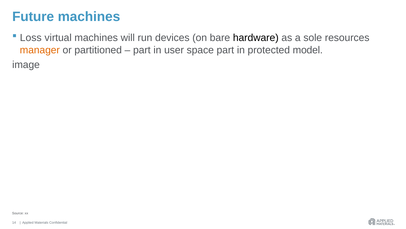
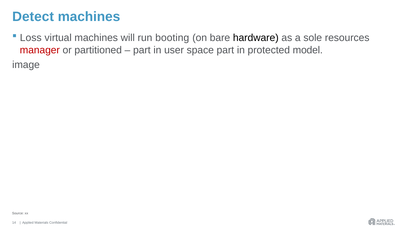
Future: Future -> Detect (33, 17)
devices: devices -> booting (172, 38)
manager colour: orange -> red (40, 50)
